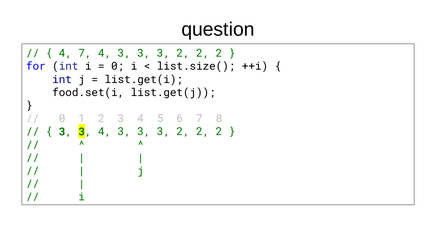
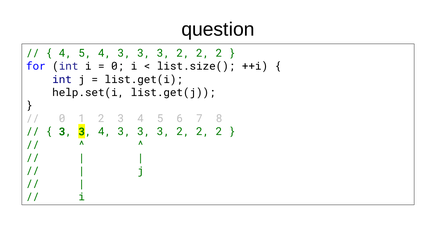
7: 7 -> 5 (85, 53)
food.set(i: food.set(i -> help.set(i (88, 93)
